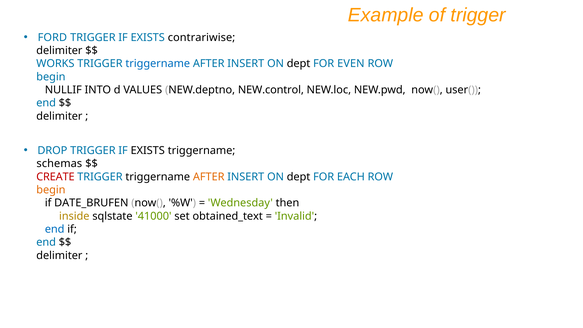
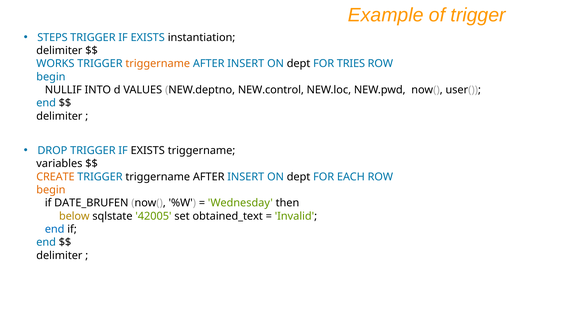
FORD: FORD -> STEPS (52, 37)
contrariwise: contrariwise -> instantiation (202, 37)
triggername colour: blue -> orange (158, 64)
EVEN: EVEN -> TRIES (351, 64)
schemas: schemas -> variables (59, 164)
CREATE colour: red -> orange (55, 177)
AFTER colour: orange -> black (209, 177)
inside: inside -> below (74, 216)
41000: 41000 -> 42005 (153, 216)
